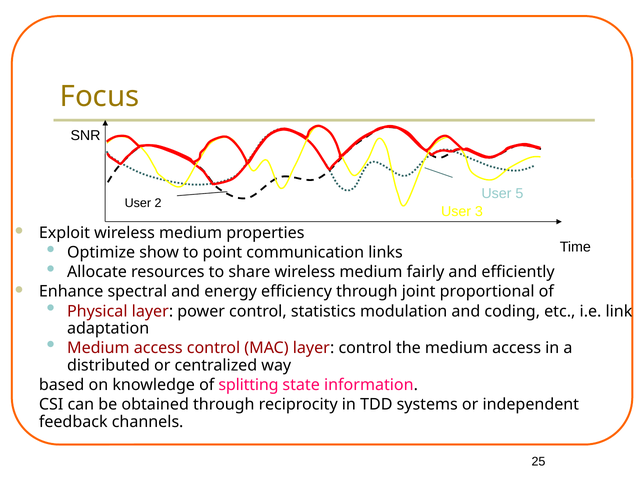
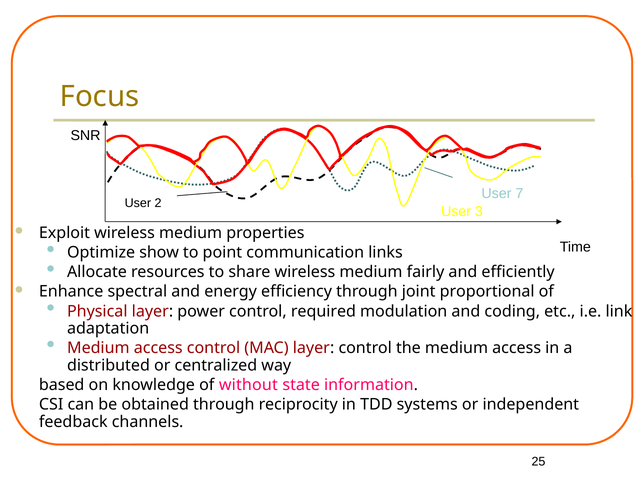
5: 5 -> 7 (519, 194)
statistics: statistics -> required (323, 311)
splitting: splitting -> without (248, 385)
